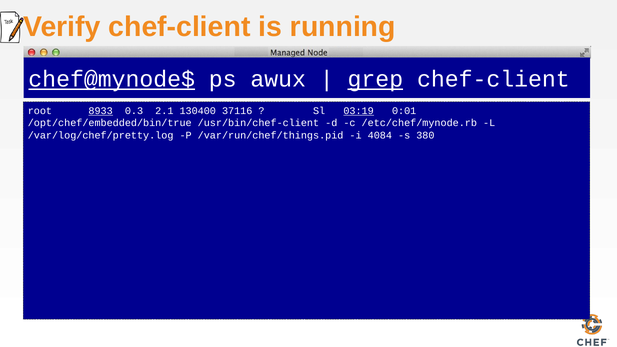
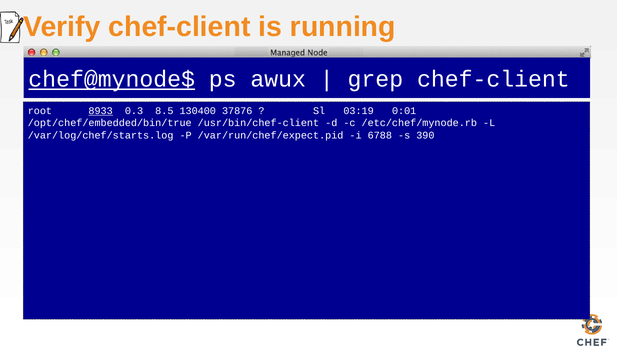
grep underline: present -> none (375, 79)
2.1: 2.1 -> 8.5 (164, 111)
37116: 37116 -> 37876 (237, 111)
03:19 underline: present -> none (359, 111)
/var/log/chef/pretty.log: /var/log/chef/pretty.log -> /var/log/chef/starts.log (101, 135)
/var/run/chef/things.pid: /var/run/chef/things.pid -> /var/run/chef/expect.pid (271, 135)
4084: 4084 -> 6788 (380, 135)
380: 380 -> 390 (425, 135)
